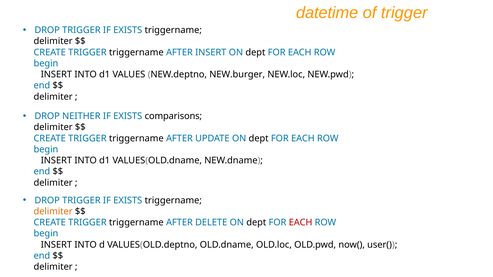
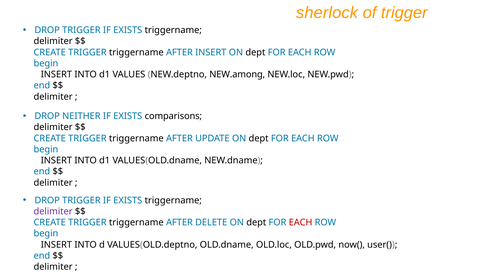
datetime: datetime -> sherlock (327, 13)
NEW.burger: NEW.burger -> NEW.among (237, 75)
delimiter colour: orange -> purple (53, 212)
